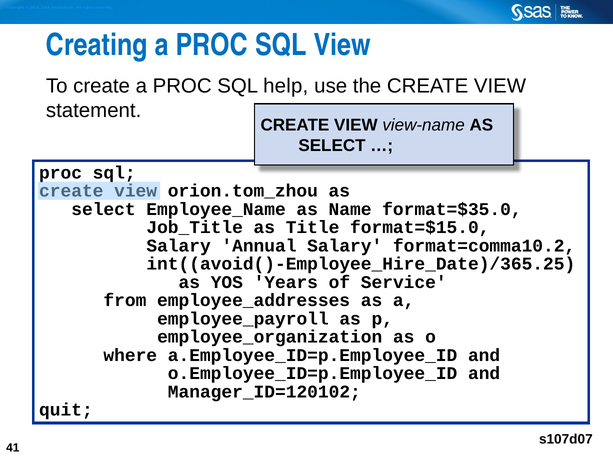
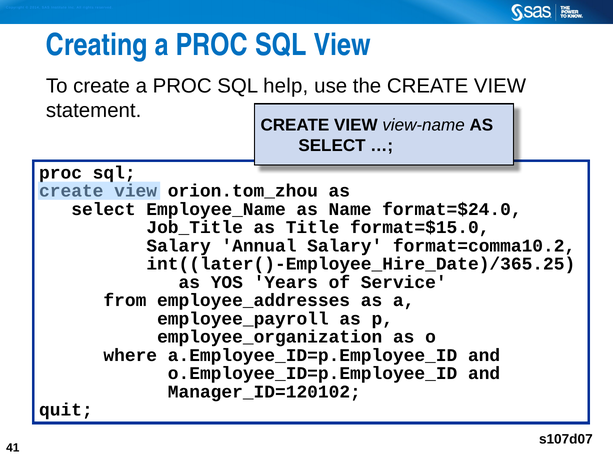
format=$35.0: format=$35.0 -> format=$24.0 (452, 209)
int((avoid()-Employee_Hire_Date)/365.25: int((avoid()-Employee_Hire_Date)/365.25 -> int((later()-Employee_Hire_Date)/365.25 (361, 264)
